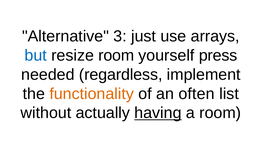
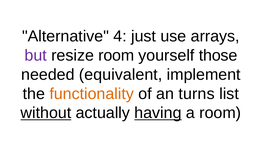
3: 3 -> 4 (120, 36)
but colour: blue -> purple (36, 56)
press: press -> those (218, 56)
regardless: regardless -> equivalent (121, 75)
often: often -> turns (197, 94)
without underline: none -> present (46, 113)
